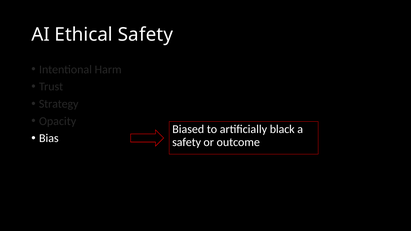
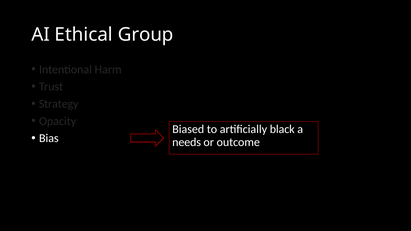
Ethical Safety: Safety -> Group (146, 35)
safety: safety -> needs (187, 142)
